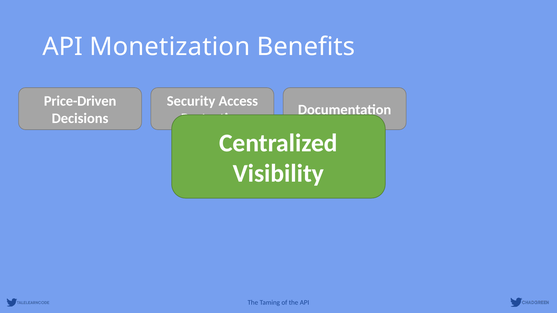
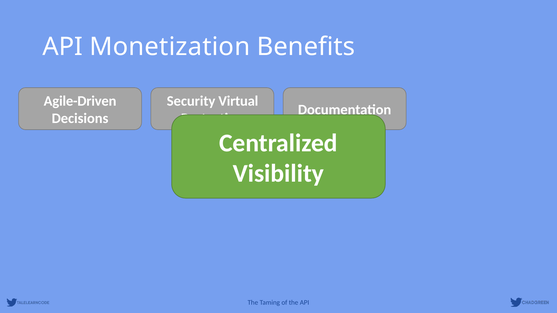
Price-Driven: Price-Driven -> Agile-Driven (80, 101)
Access: Access -> Virtual (238, 101)
